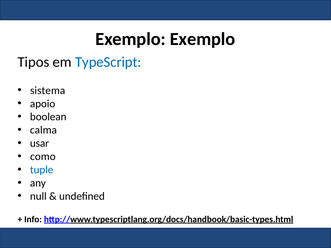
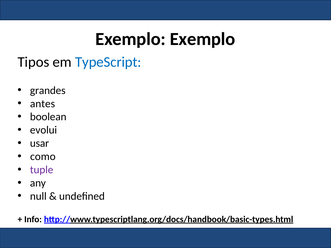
sistema: sistema -> grandes (48, 90)
apoio: apoio -> antes (43, 104)
calma: calma -> evolui (43, 130)
tuple colour: blue -> purple (42, 170)
